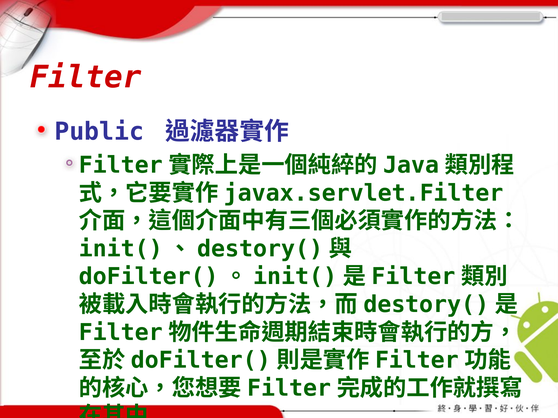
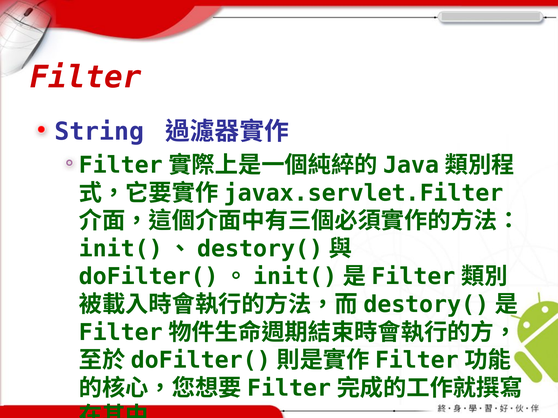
Public: Public -> String (99, 132)
